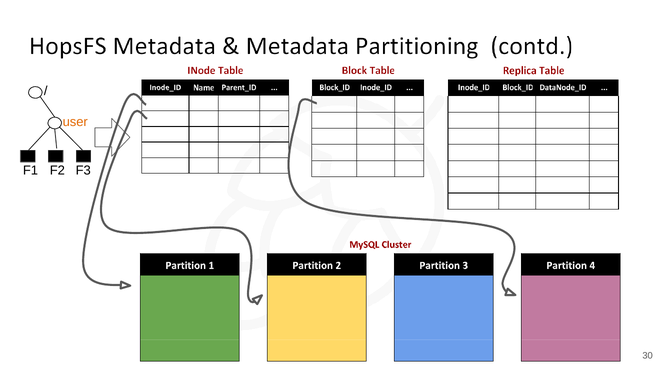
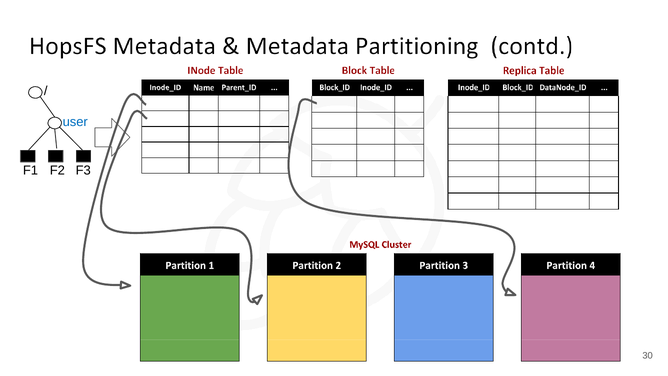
user colour: orange -> blue (75, 122)
